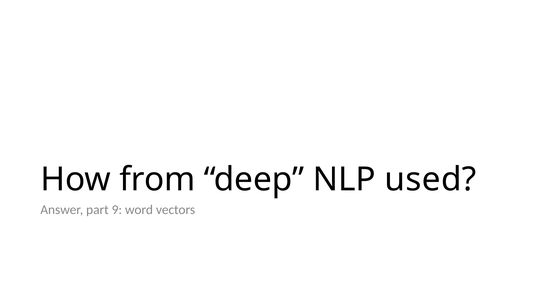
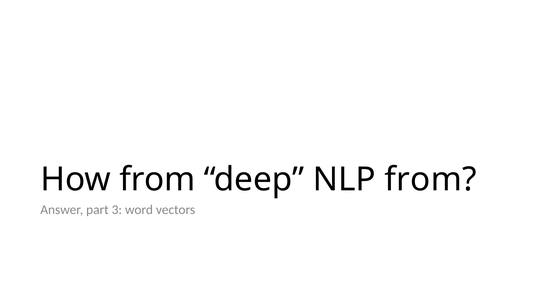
NLP used: used -> from (431, 180)
9: 9 -> 3 (117, 210)
